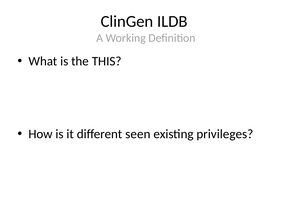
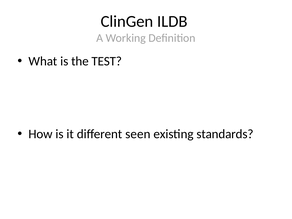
THIS: THIS -> TEST (107, 61)
privileges: privileges -> standards (225, 134)
